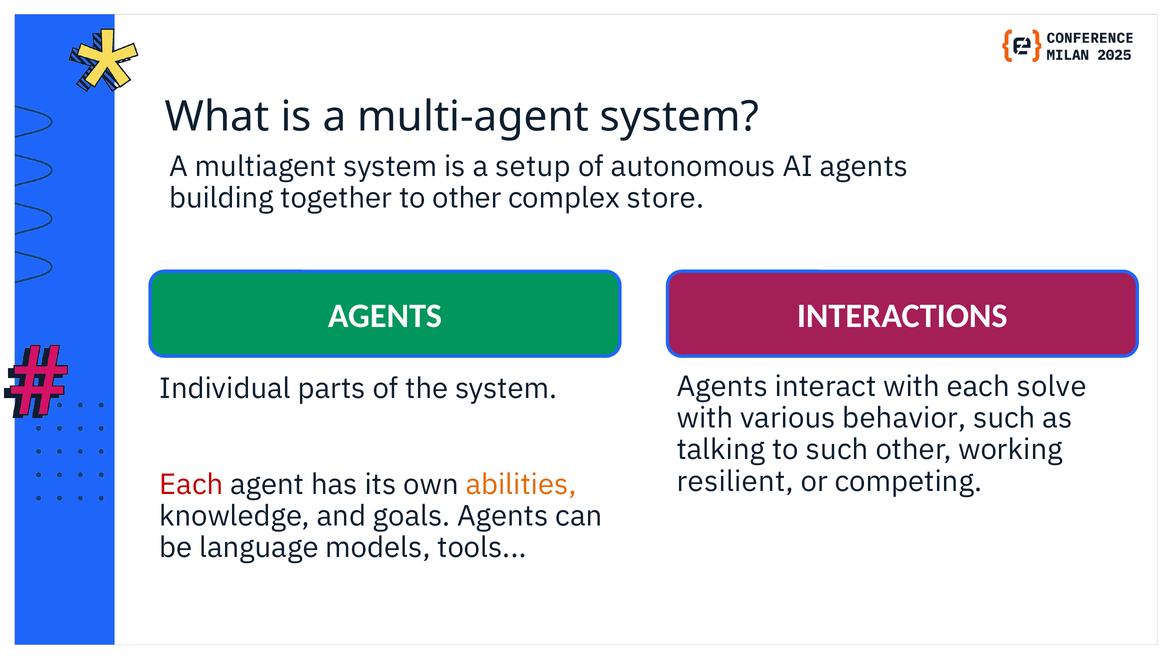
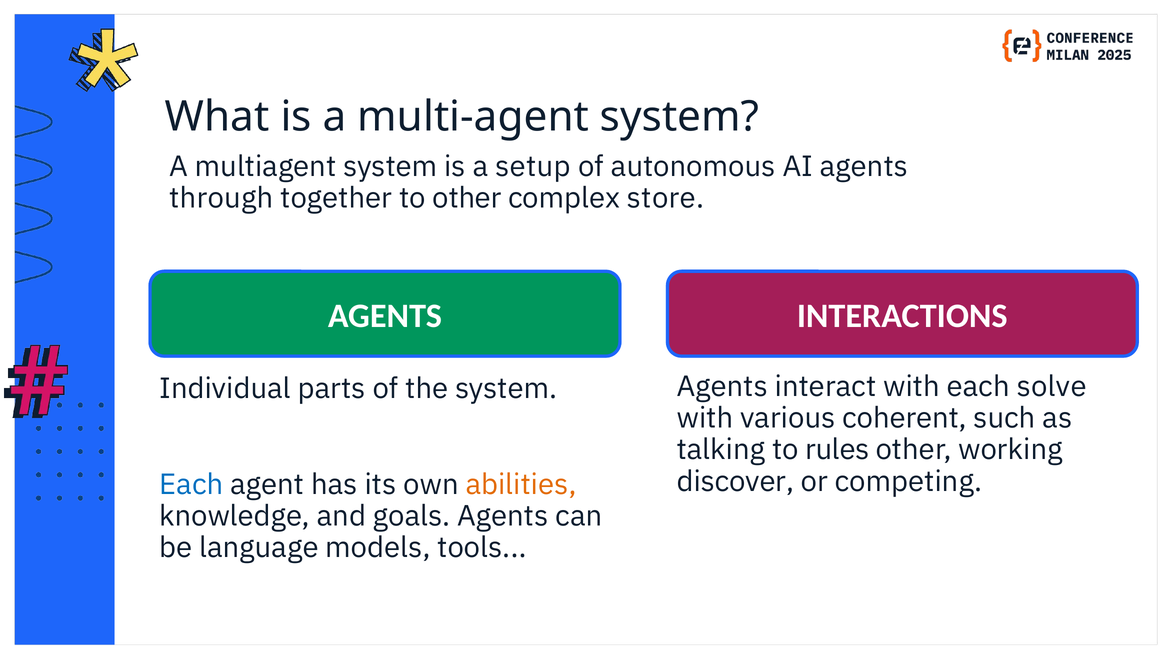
building: building -> through (221, 198)
behavior: behavior -> coherent (904, 418)
to such: such -> rules (837, 450)
resilient: resilient -> discover (735, 482)
Each colour: red -> blue (191, 485)
